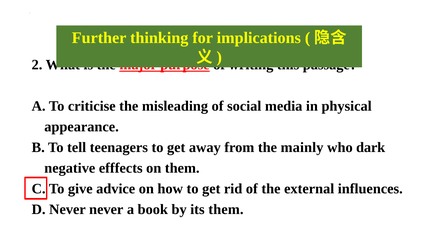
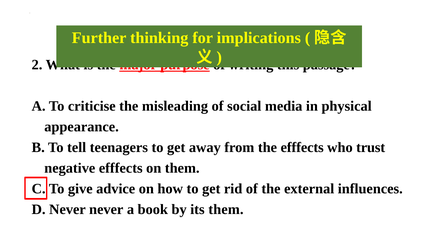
the mainly: mainly -> efffects (302, 147)
dark: dark -> trust (371, 147)
